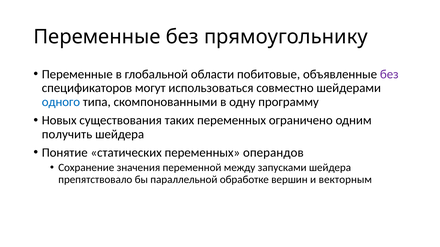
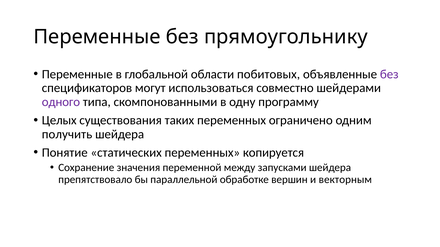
побитовые: побитовые -> побитовых (269, 74)
одного colour: blue -> purple (61, 102)
Новых: Новых -> Целых (59, 121)
операндов: операндов -> копируется (273, 153)
